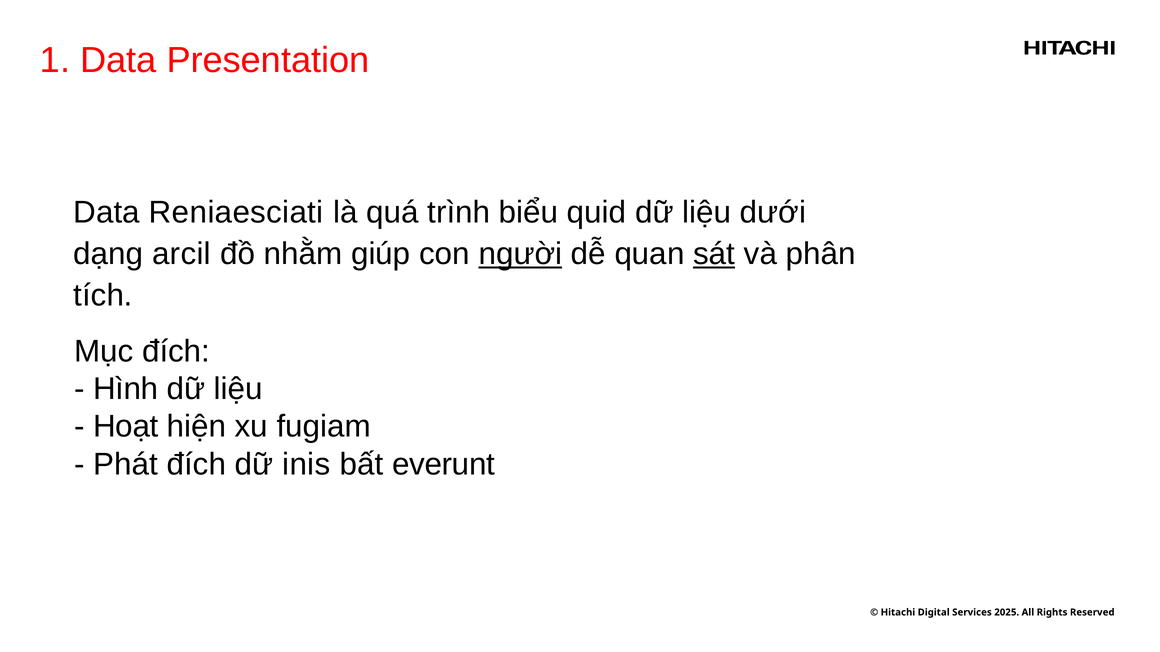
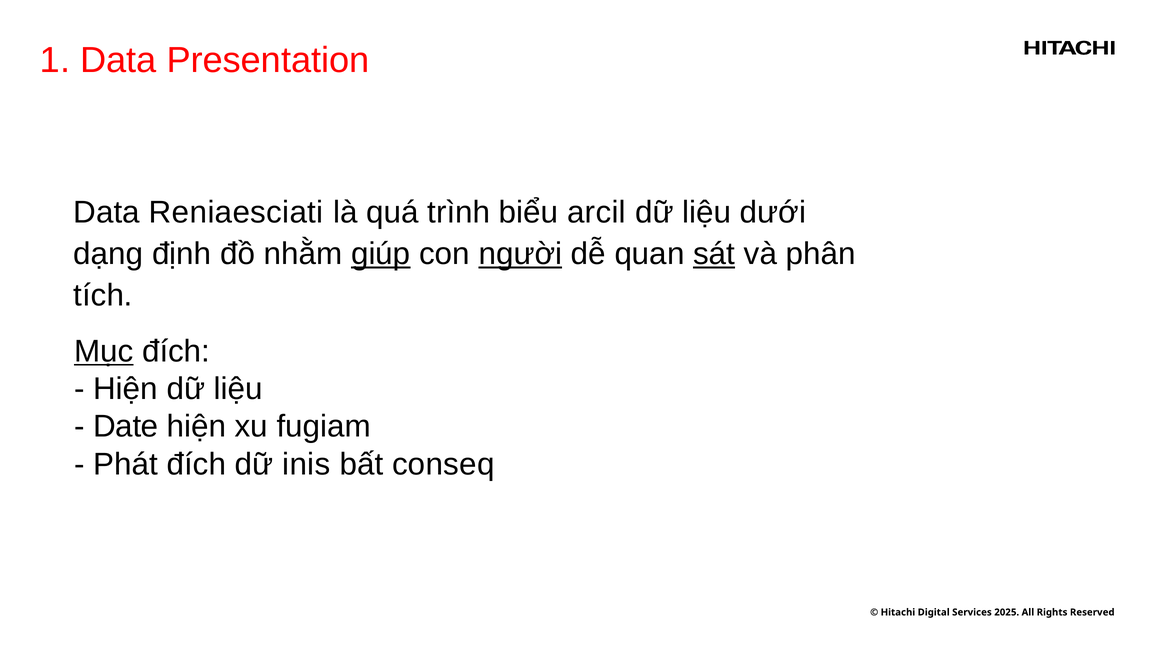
quid: quid -> arcil (597, 213)
arcil: arcil -> định (182, 254)
giúp underline: none -> present (381, 254)
Mục underline: none -> present (104, 352)
Hình: Hình -> Hiện (126, 389)
Hoạt: Hoạt -> Date (126, 427)
everunt: everunt -> conseq (443, 465)
